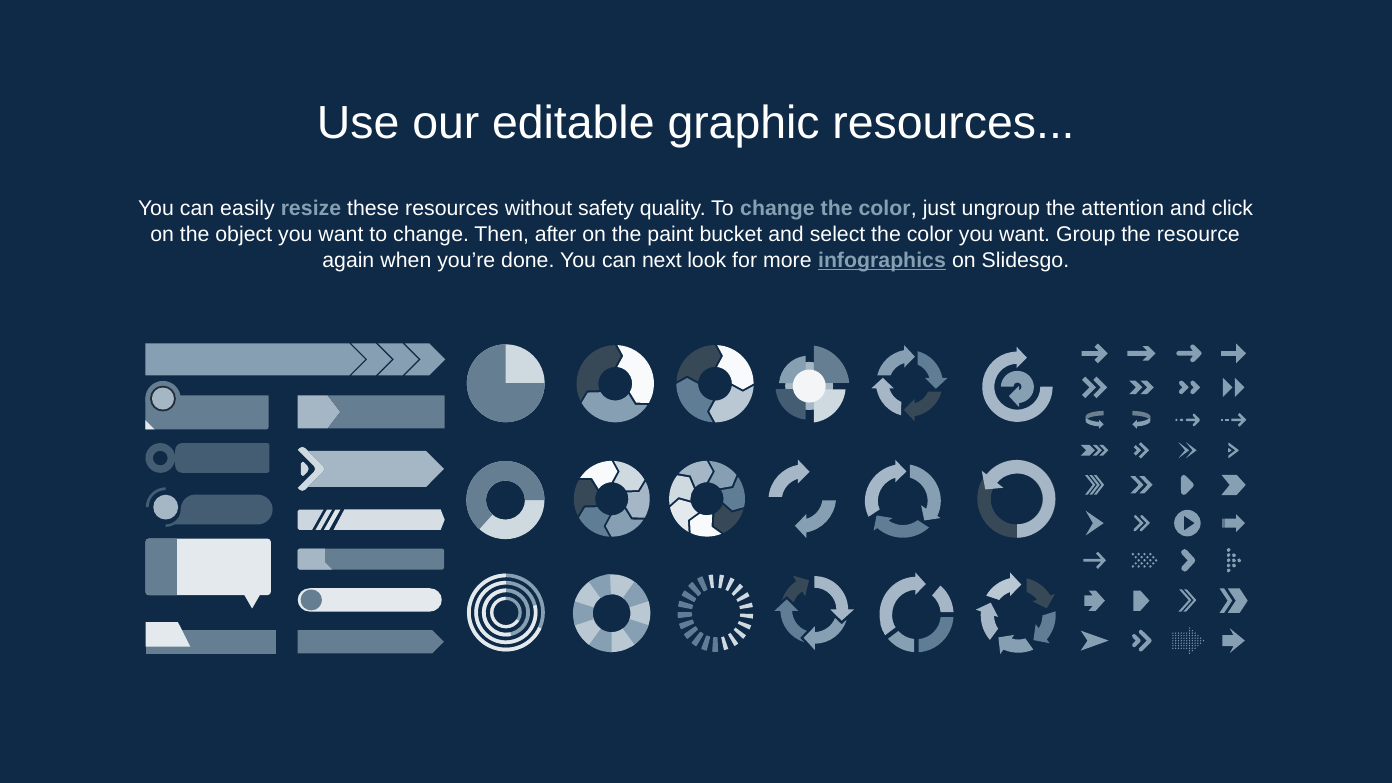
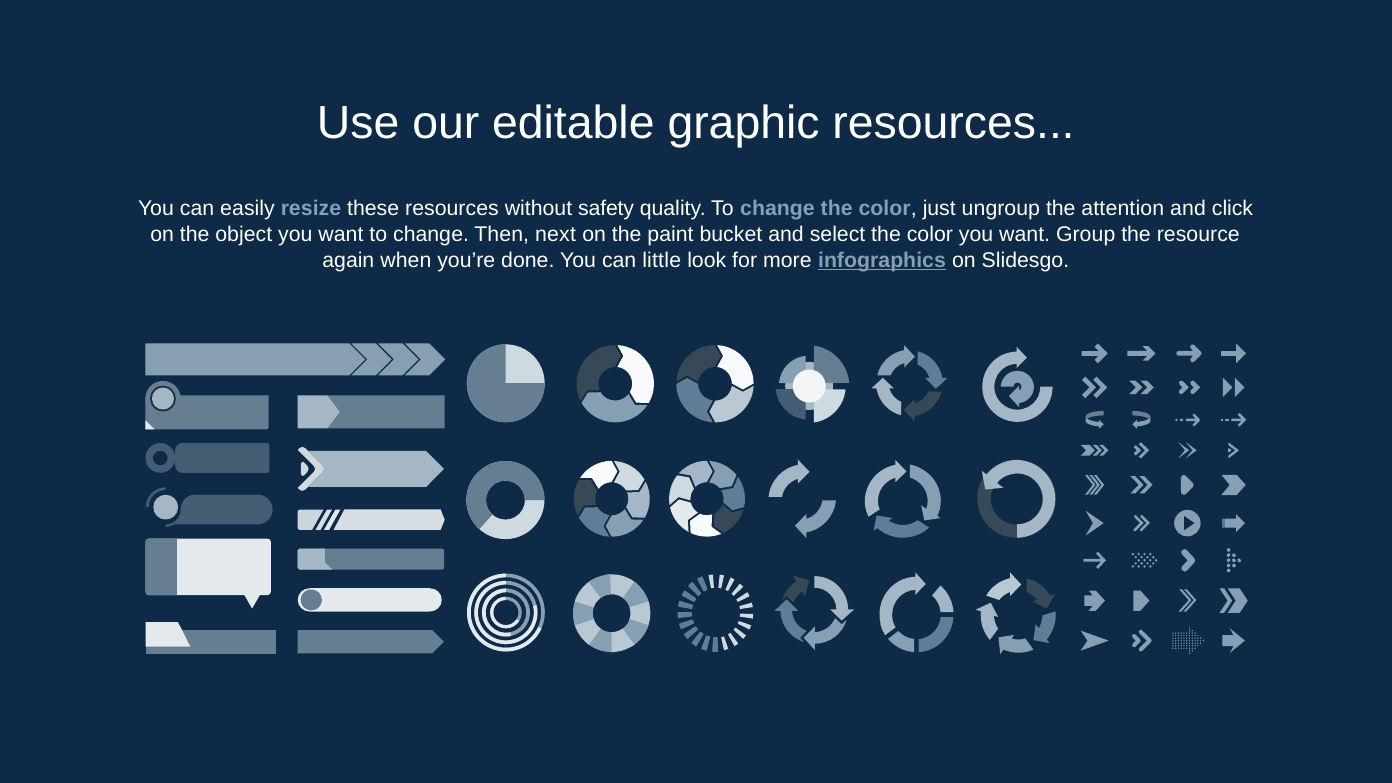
after: after -> next (556, 235)
next: next -> little (662, 260)
